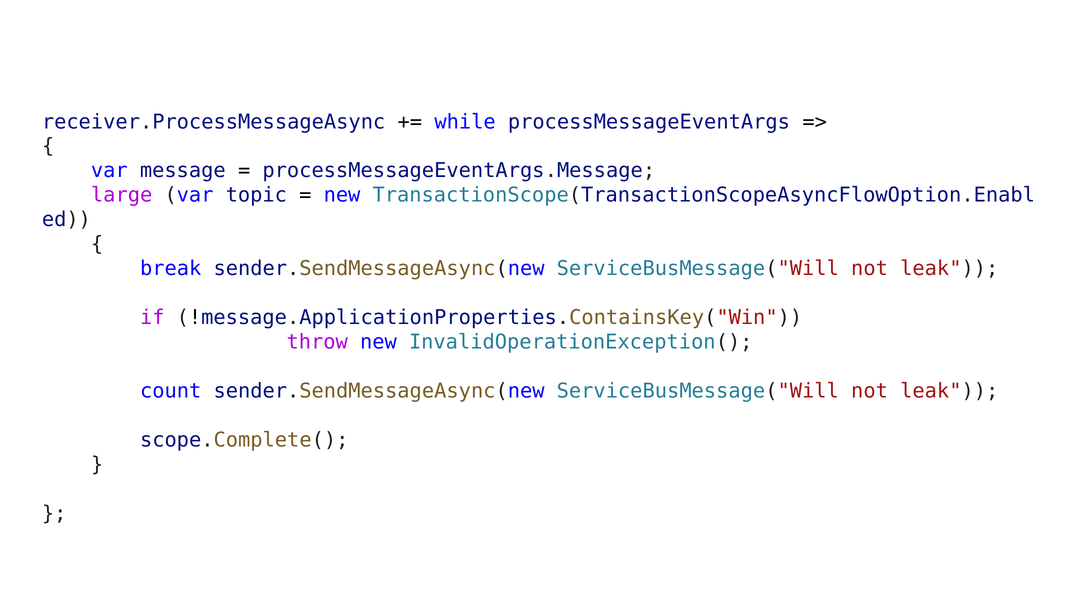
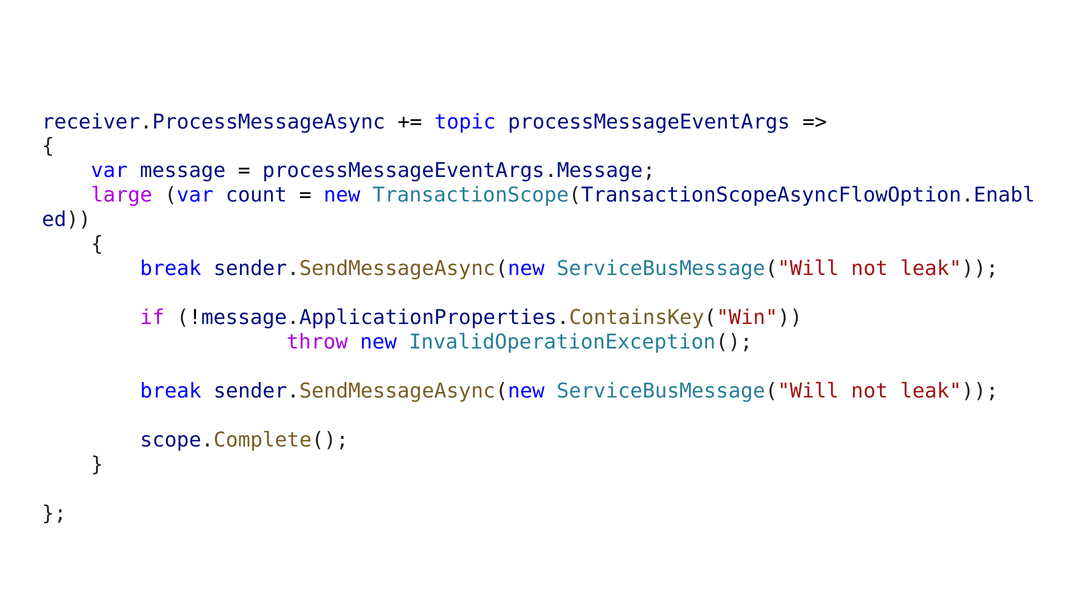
while: while -> topic (465, 122)
topic: topic -> count (256, 195)
count: count -> break (171, 391)
